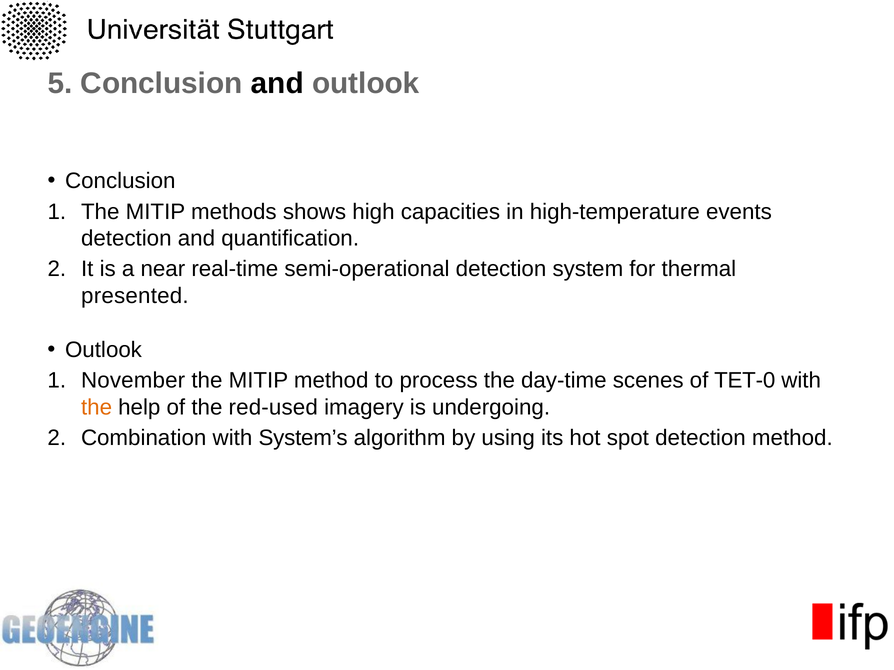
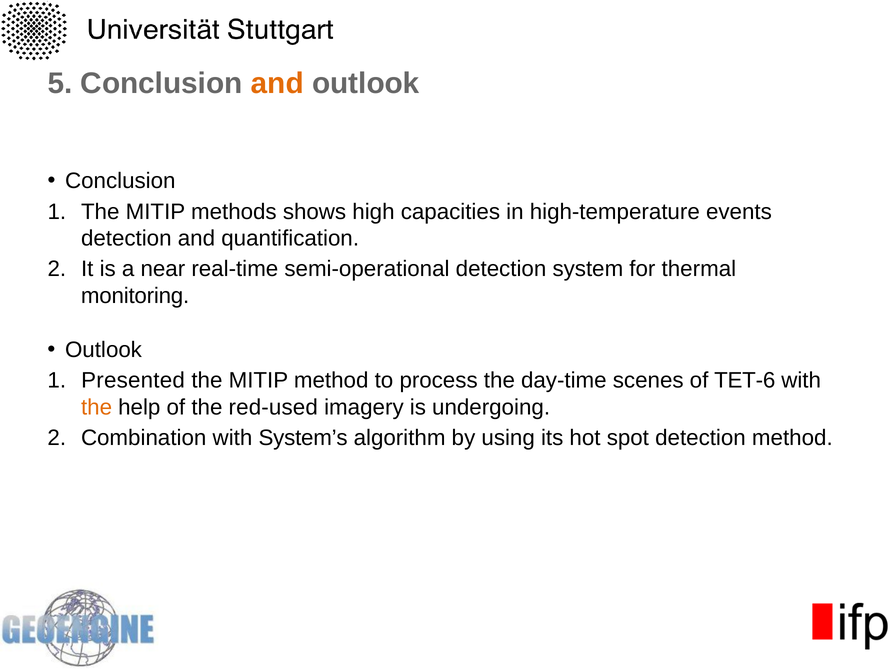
and colour: black -> orange (277, 83)
presented: presented -> monitoring (135, 296)
November: November -> Presented (133, 381)
TET-0: TET-0 -> TET-6 (745, 381)
